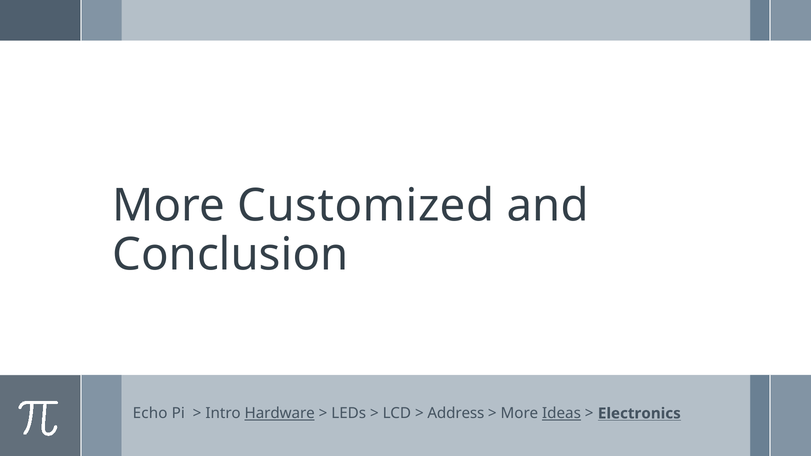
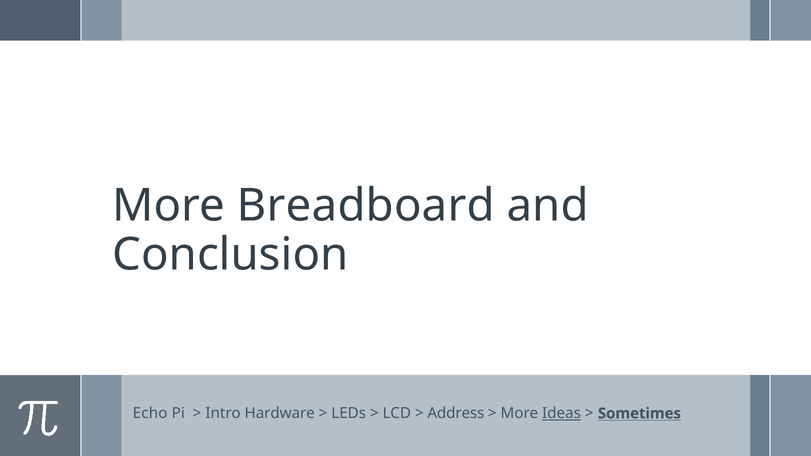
Customized: Customized -> Breadboard (366, 206)
Hardware underline: present -> none (280, 414)
Electronics: Electronics -> Sometimes (639, 414)
